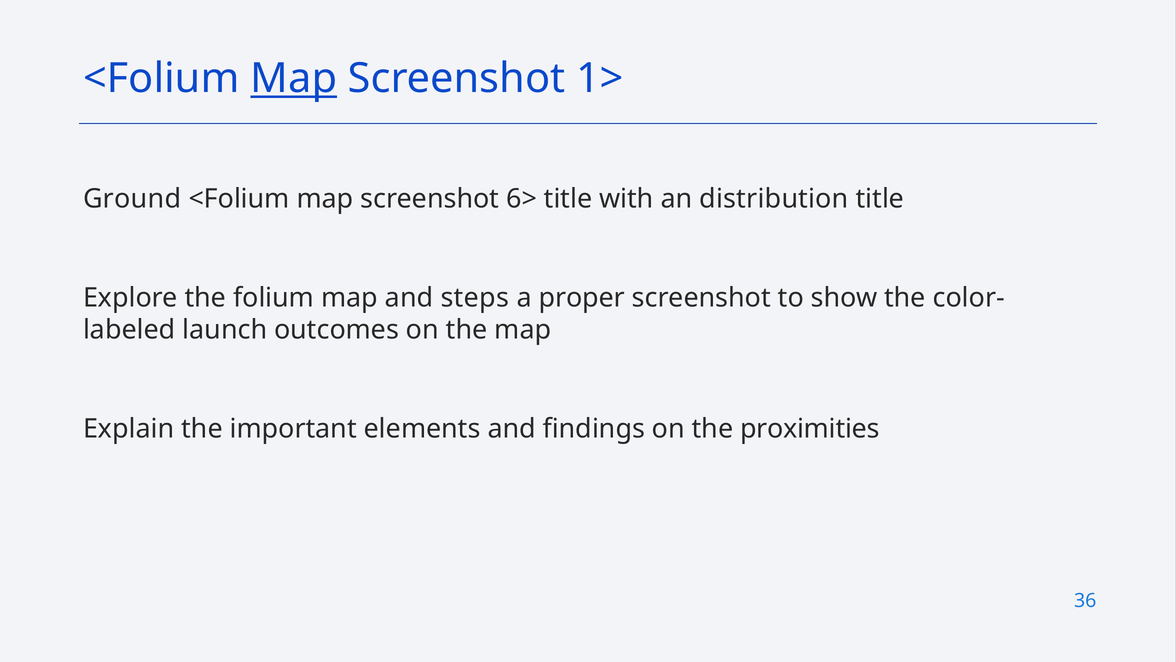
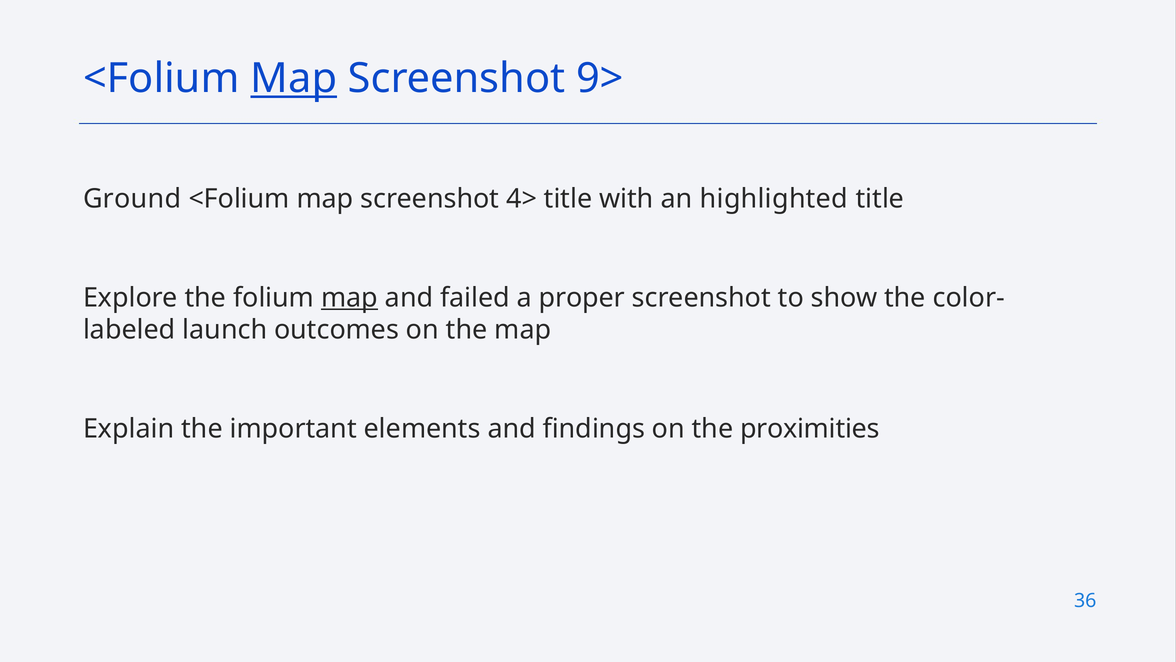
1>: 1> -> 9> (600, 79)
6>: 6> -> 4> (522, 199)
distribution: distribution -> highlighted (774, 199)
map underline: none -> present (350, 297)
steps: steps -> failed (475, 297)
